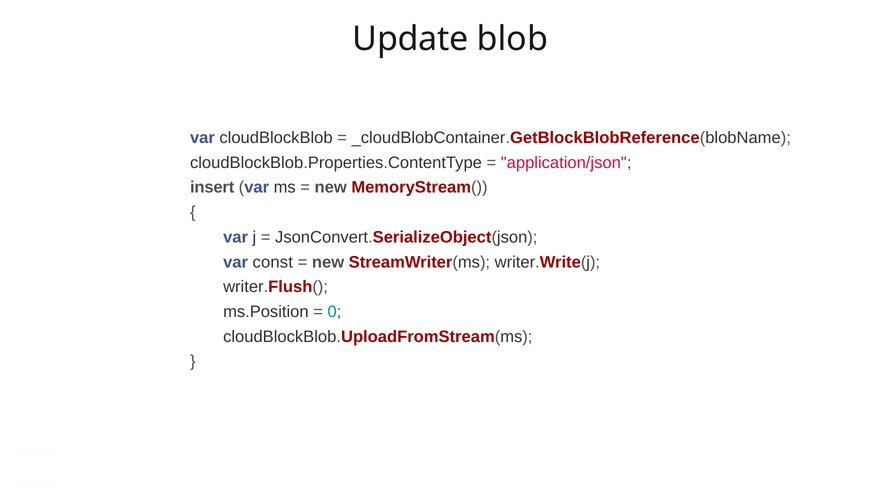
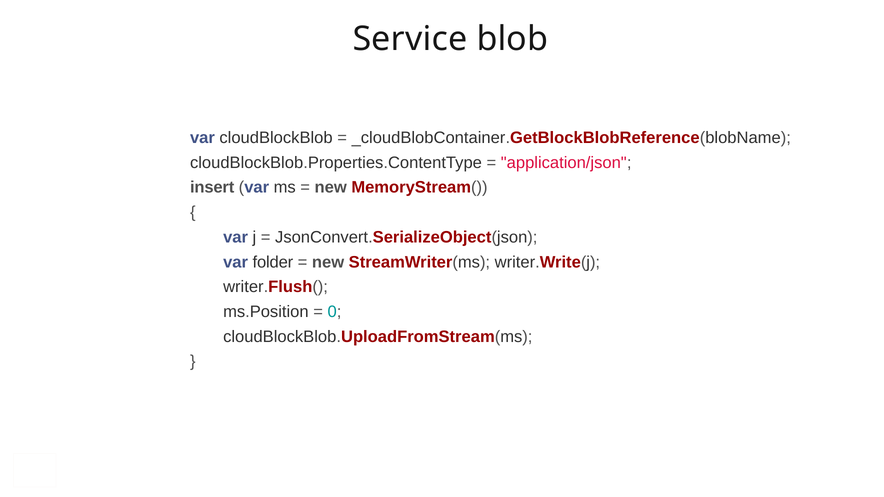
Update: Update -> Service (410, 39)
const: const -> folder (273, 262)
